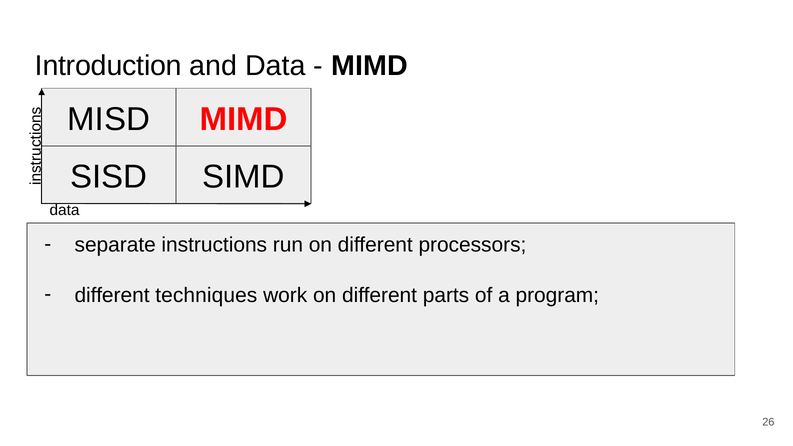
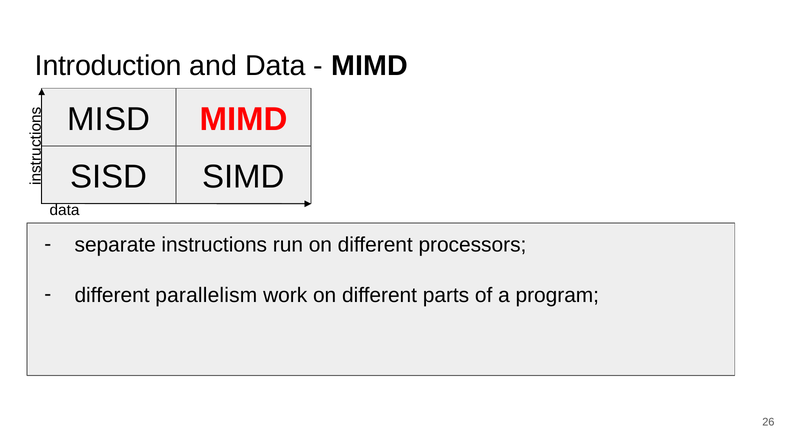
techniques: techniques -> parallelism (206, 295)
